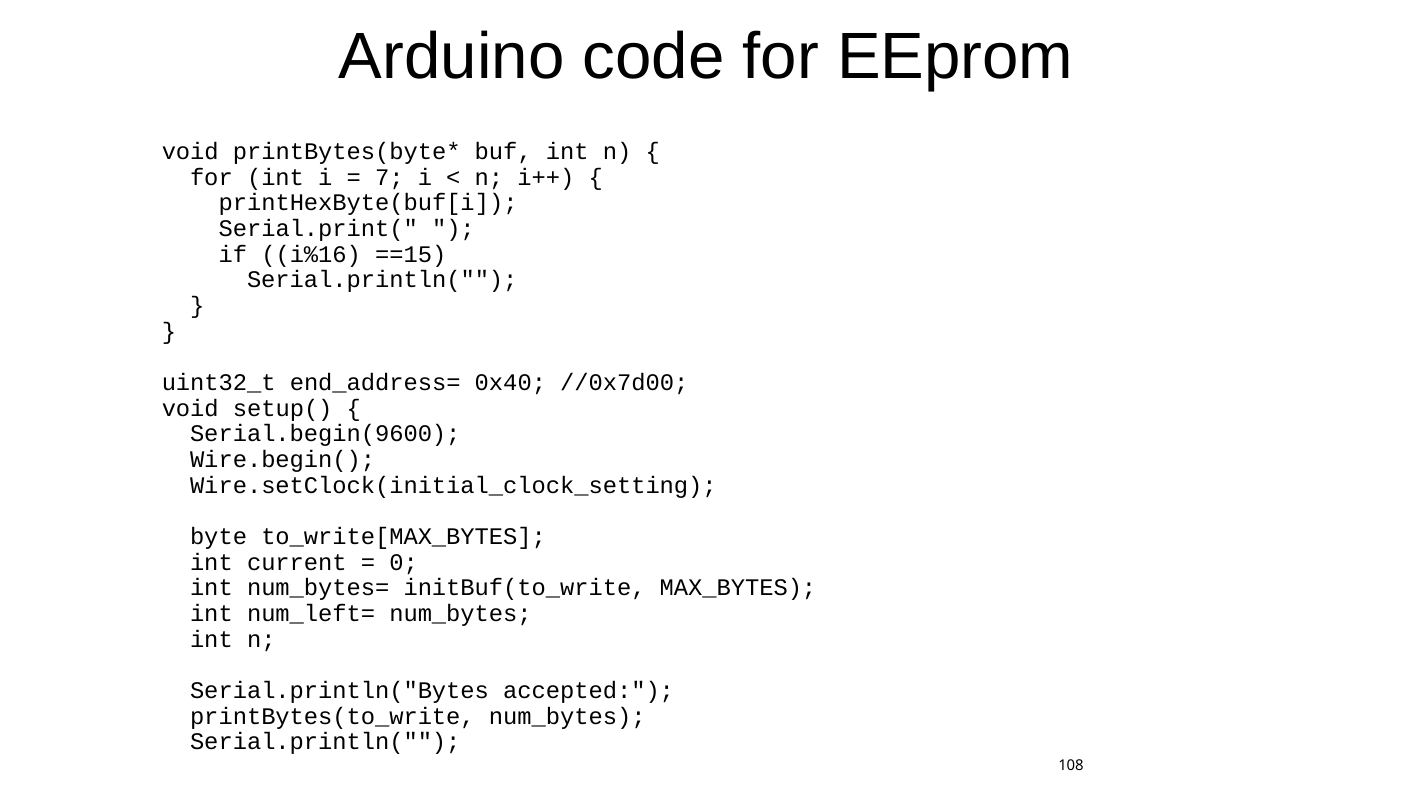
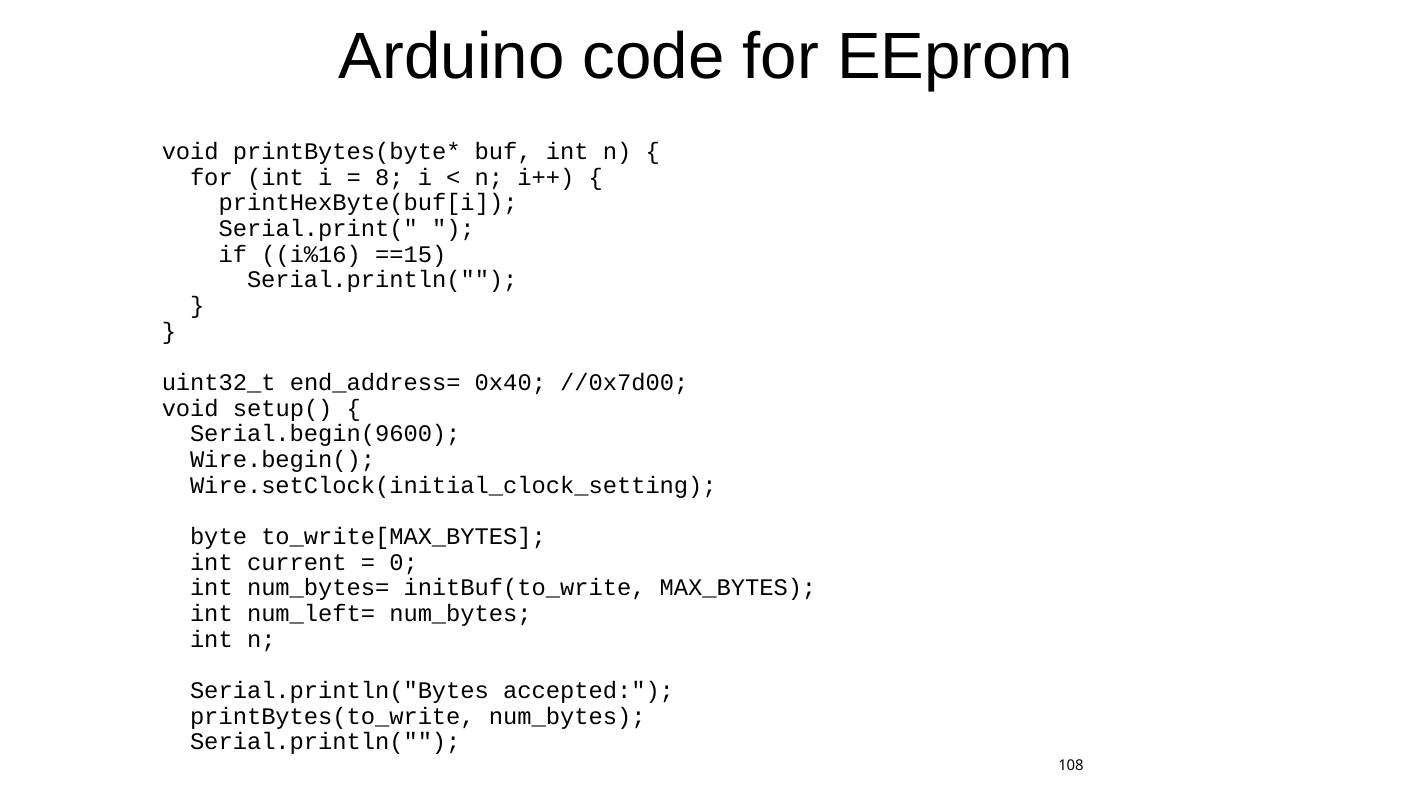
7: 7 -> 8 (389, 177)
